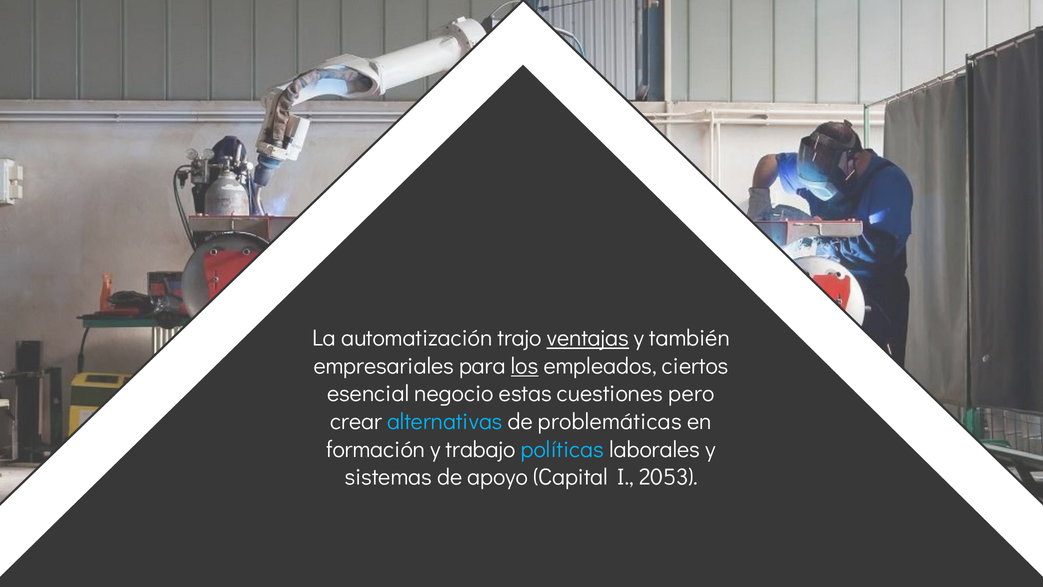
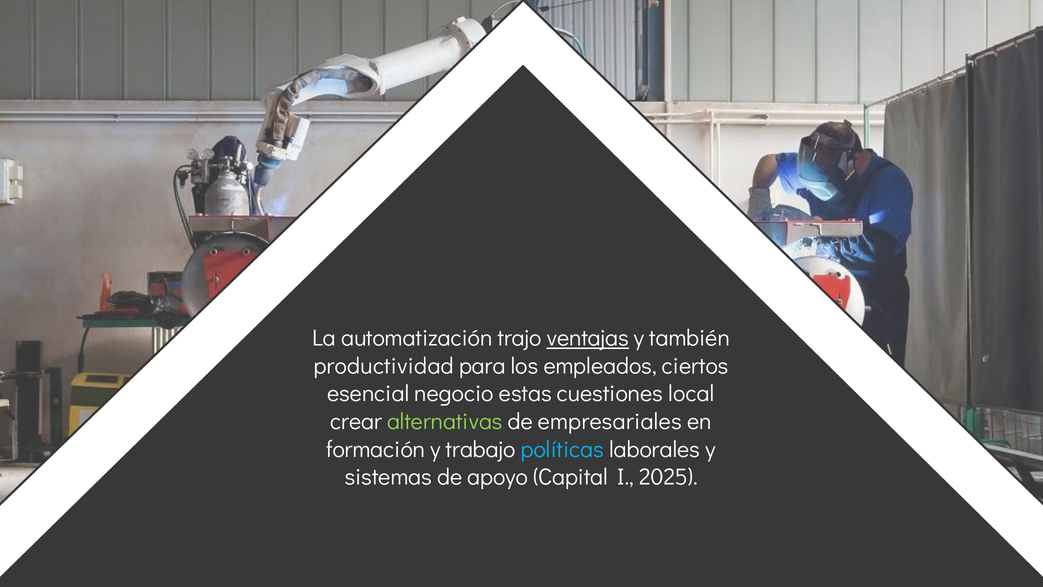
empresariales: empresariales -> productividad (384, 366)
los underline: present -> none (525, 366)
pero: pero -> local (691, 394)
alternativas colour: light blue -> light green (445, 421)
problemáticas: problemáticas -> empresariales (610, 421)
2053: 2053 -> 2025 (669, 477)
